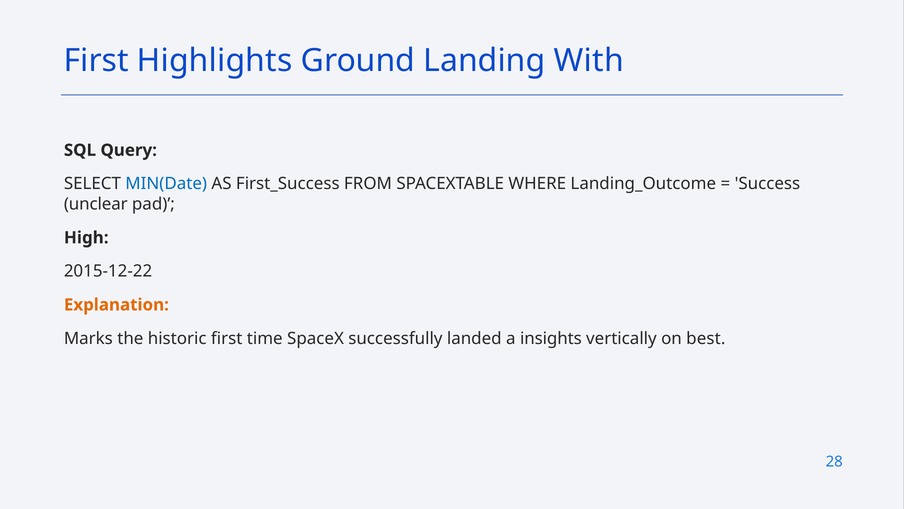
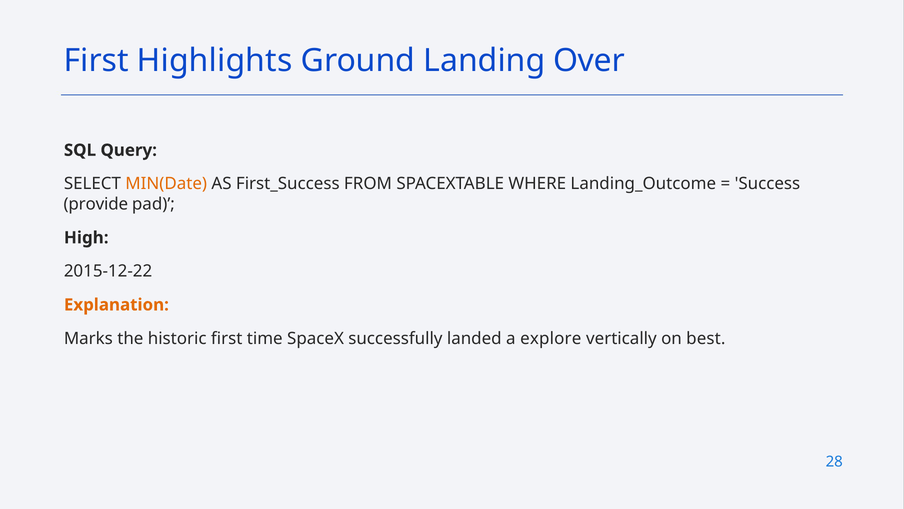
With: With -> Over (589, 60)
MIN(Date colour: blue -> orange (166, 184)
unclear: unclear -> provide (96, 204)
insights: insights -> explore (551, 338)
